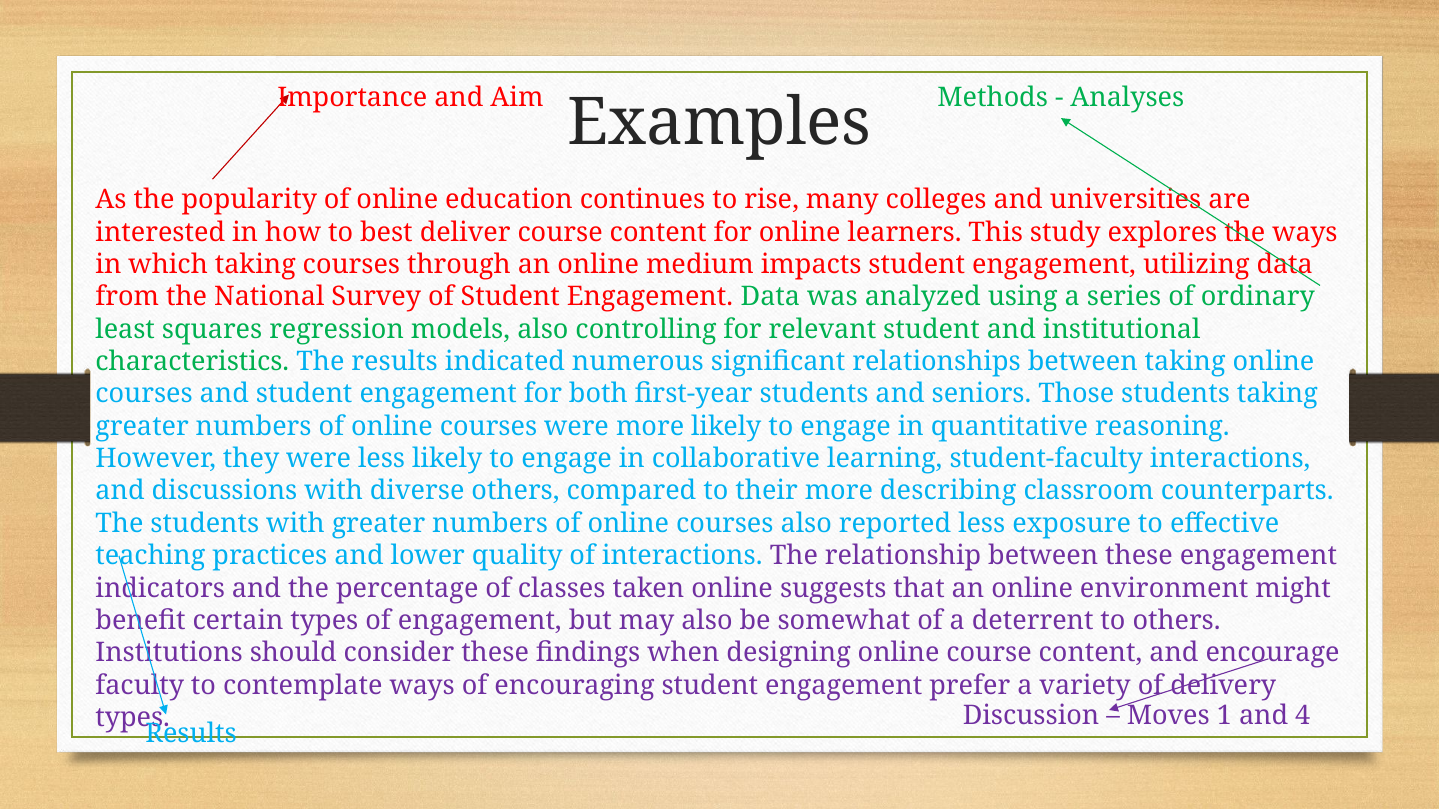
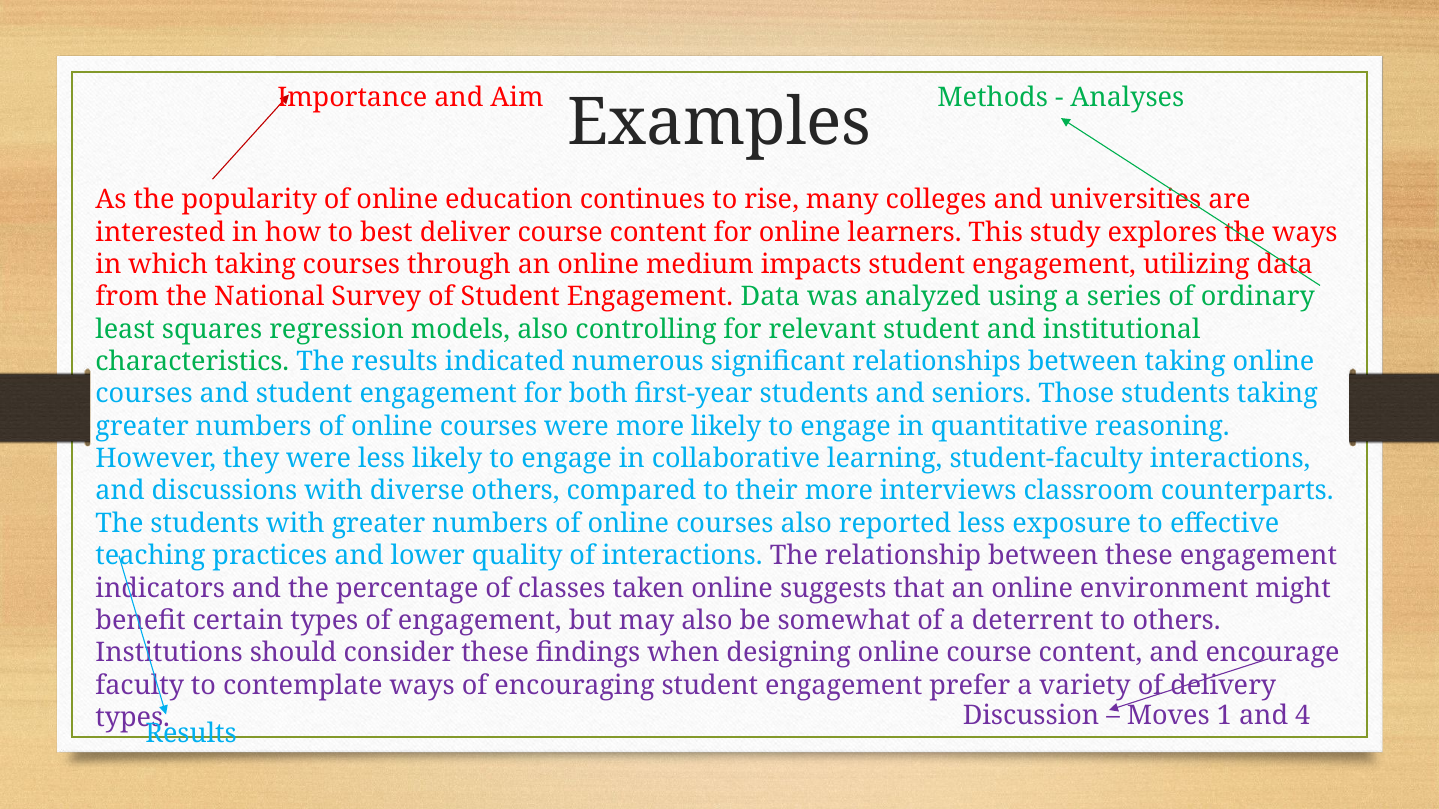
describing: describing -> interviews (948, 491)
